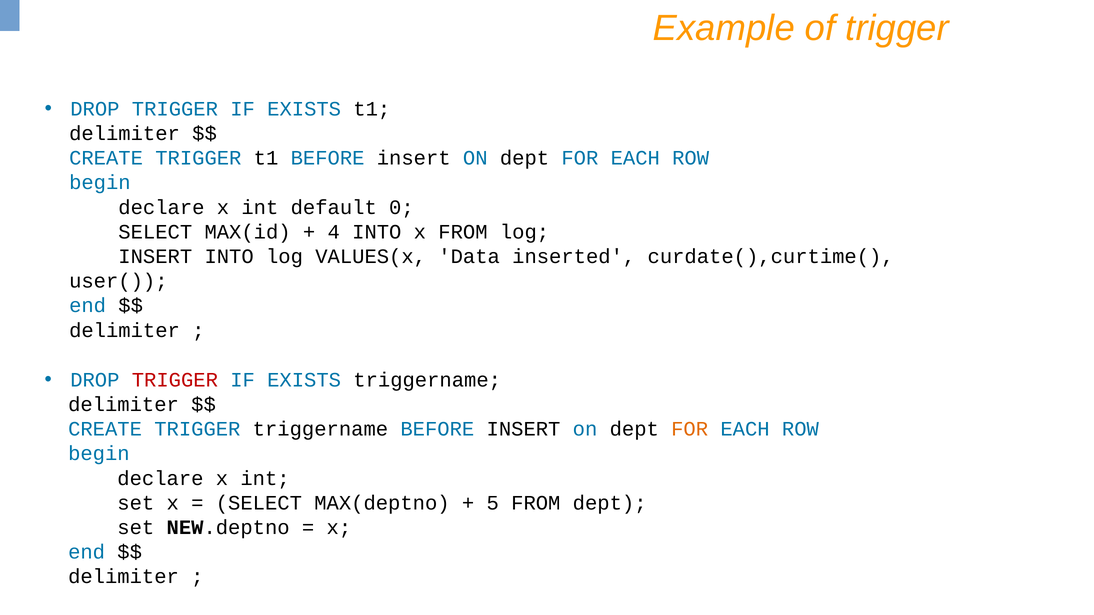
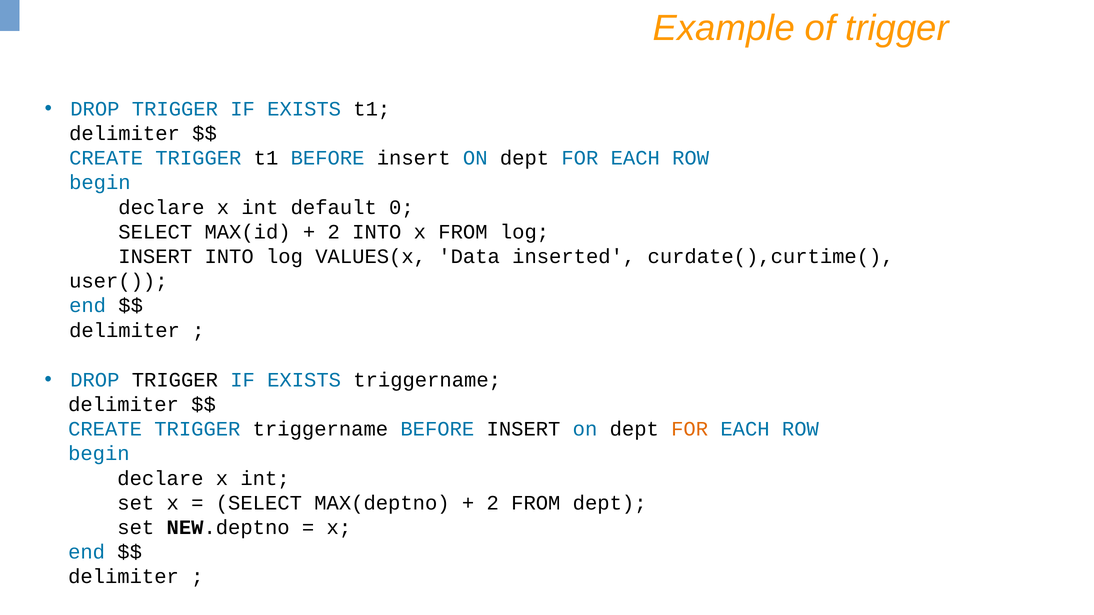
4: 4 -> 2 (334, 232)
TRIGGER colour: red -> black (175, 380)
5: 5 -> 2 (493, 503)
